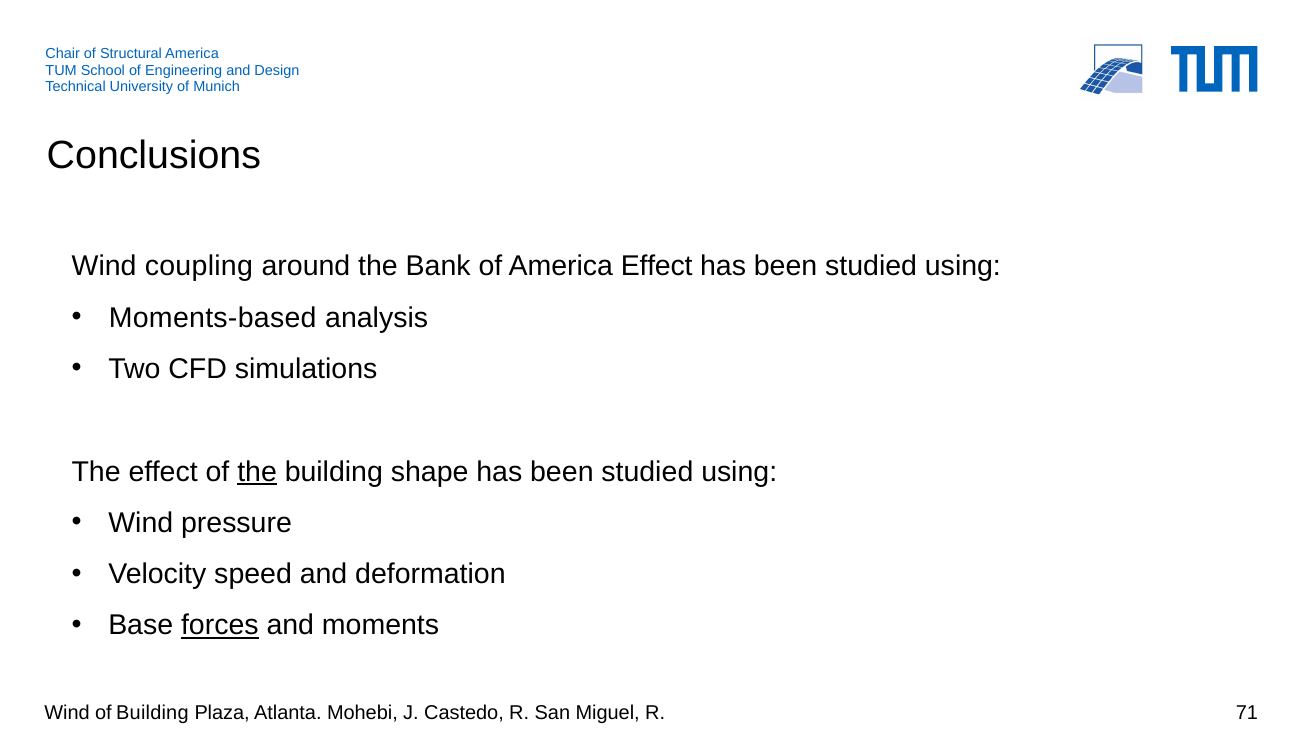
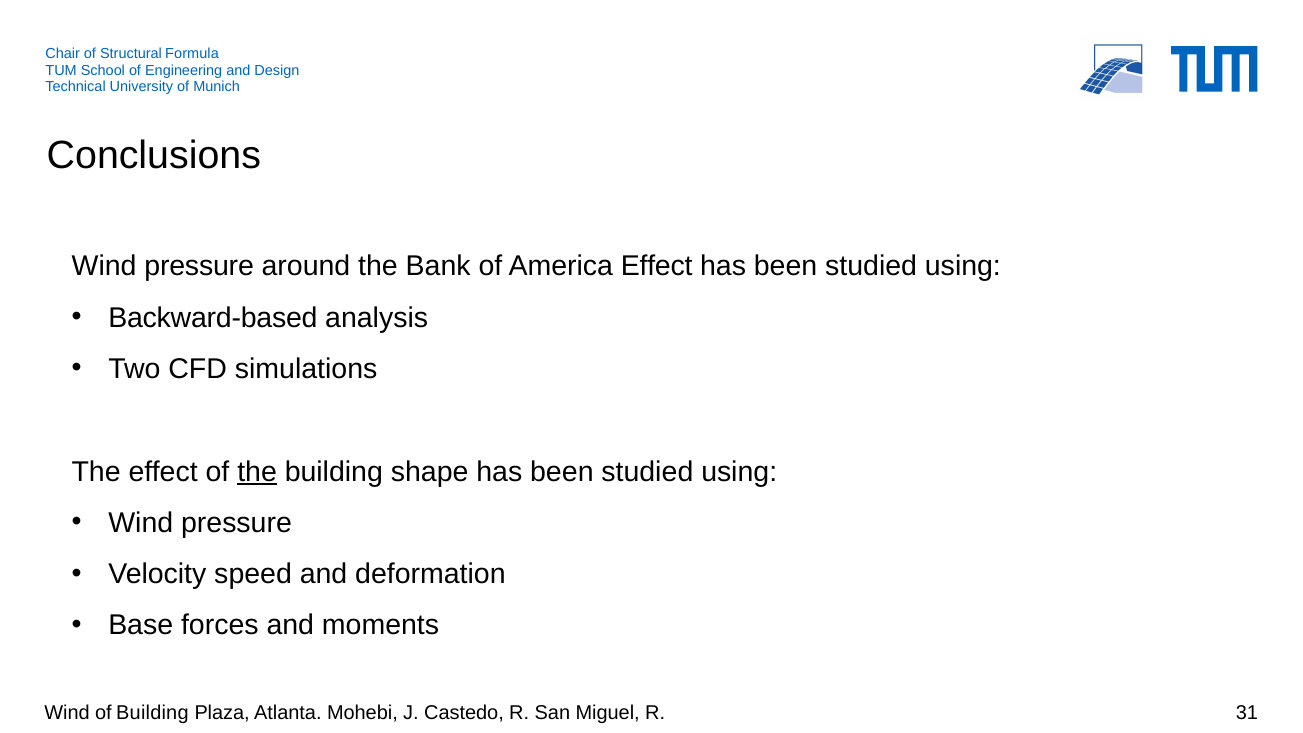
America: America -> Formula (192, 54)
coupling: coupling -> pressure (199, 266)
Moments-based: Moments-based -> Backward-based (213, 318)
forces underline: present -> none (220, 625)
71: 71 -> 31 (1247, 713)
